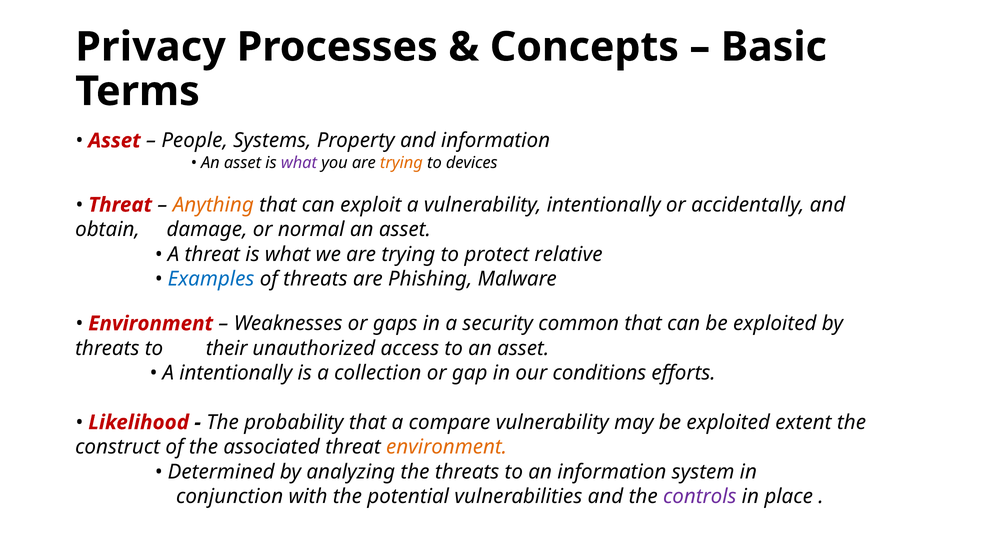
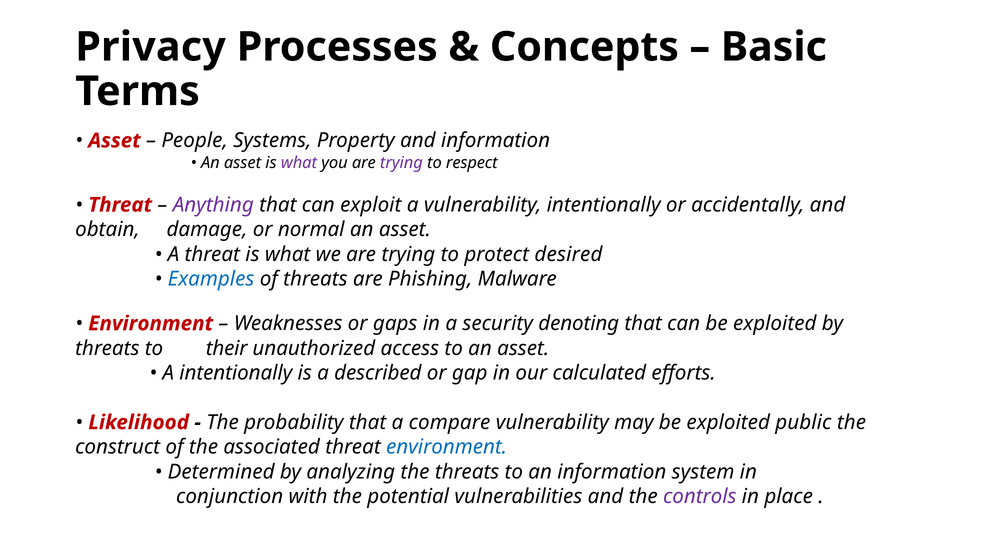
trying colour: orange -> purple (401, 163)
devices: devices -> respect (472, 163)
Anything colour: orange -> purple (213, 205)
relative: relative -> desired (568, 254)
common: common -> denoting (579, 323)
collection: collection -> described (378, 373)
conditions: conditions -> calculated (599, 373)
extent: extent -> public (803, 422)
environment colour: orange -> blue (447, 447)
